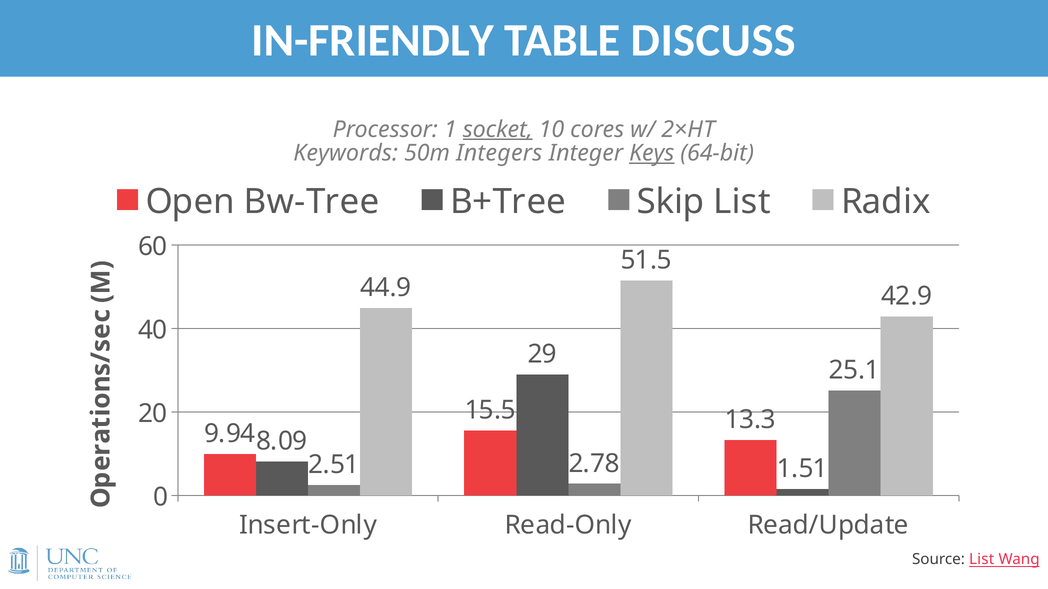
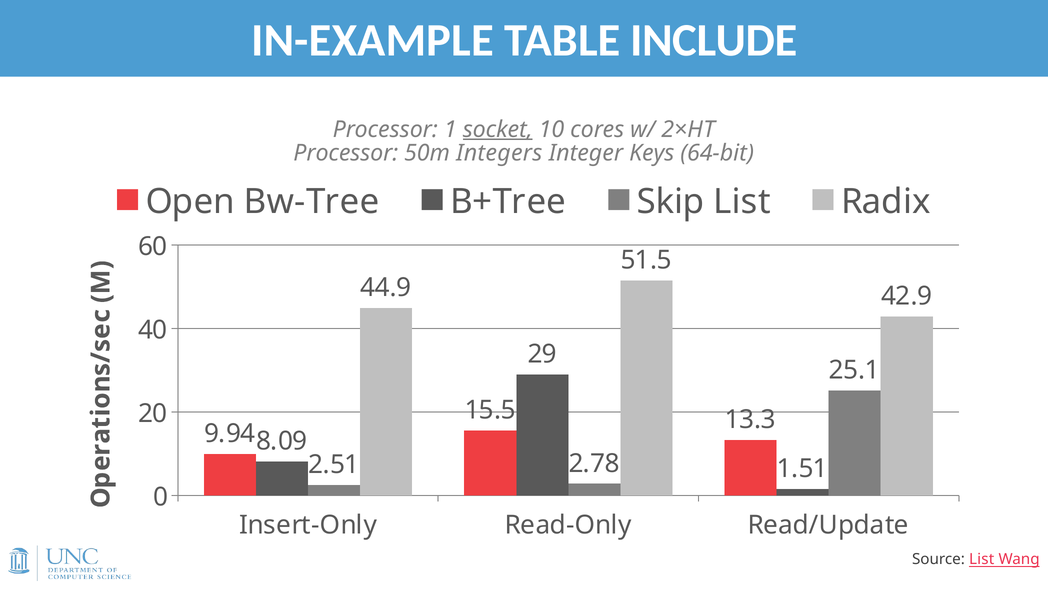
IN-FRIENDLY: IN-FRIENDLY -> IN-EXAMPLE (372, 41)
DISCUSS: DISCUSS -> INCLUDE (714, 41)
Keywords: Keywords -> Processor (346, 153)
Keys underline: present -> none (652, 153)
